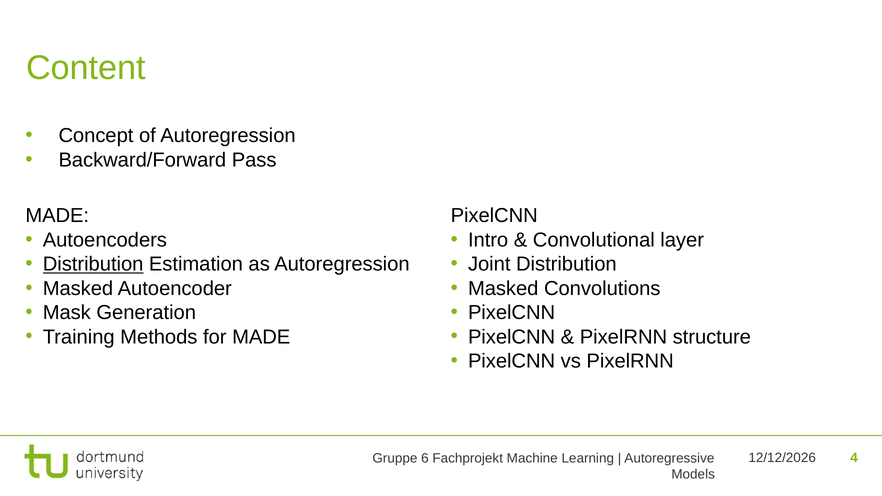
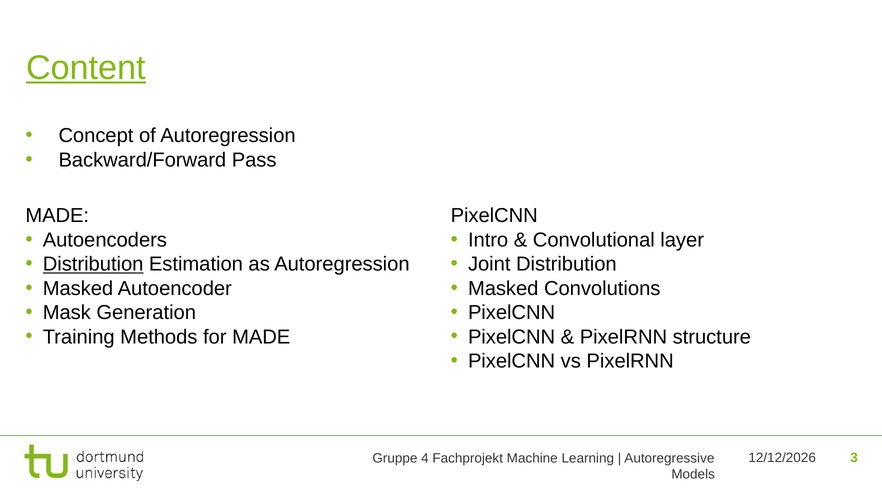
Content underline: none -> present (86, 68)
4: 4 -> 3 (854, 458)
6: 6 -> 4 (425, 458)
